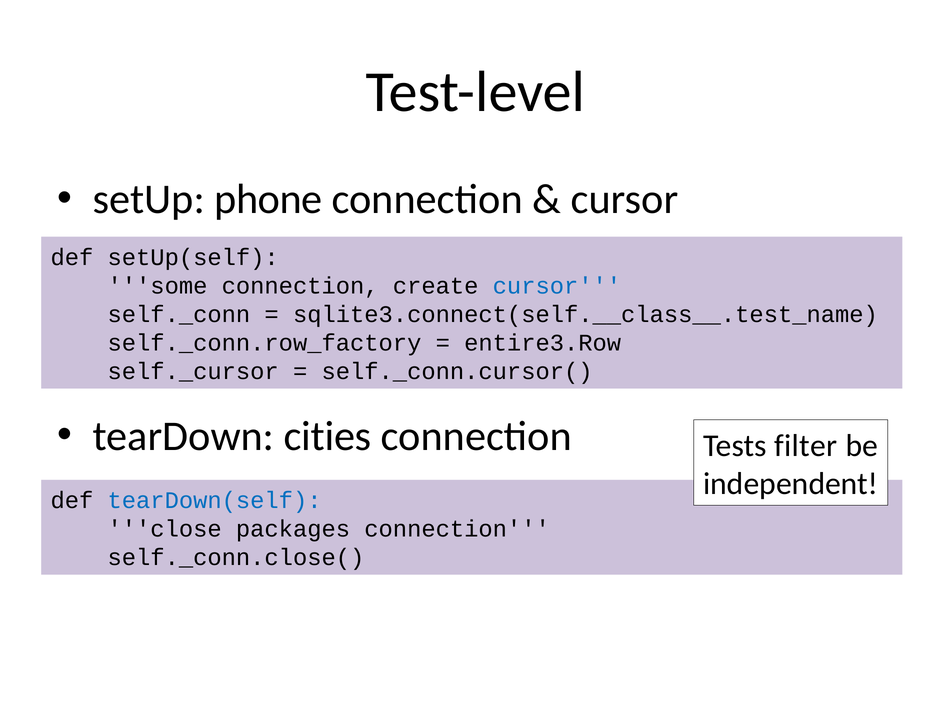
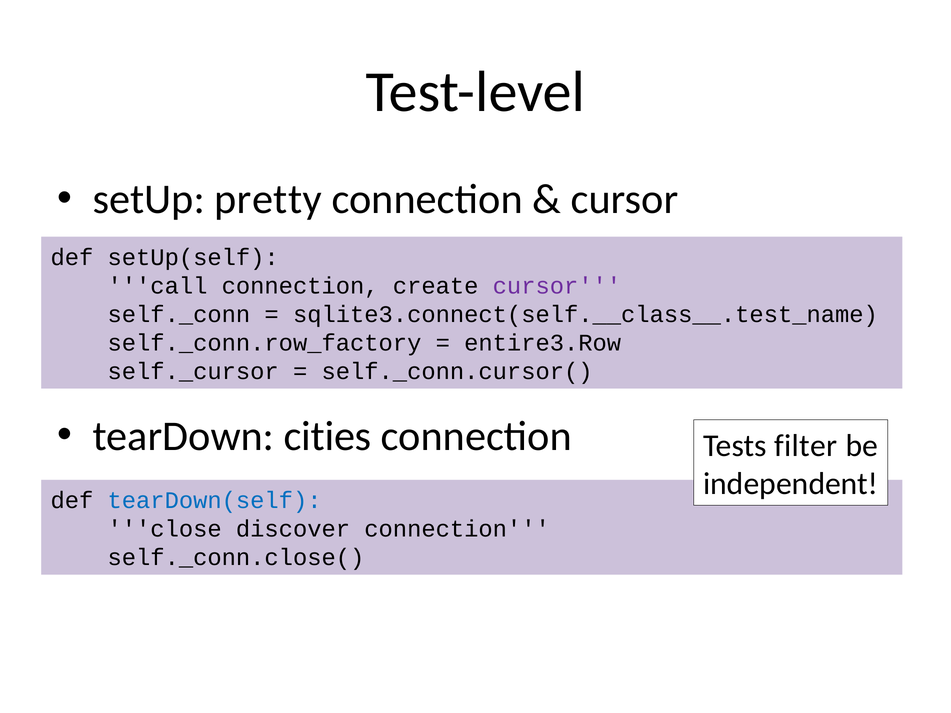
phone: phone -> pretty (268, 200)
some: some -> call (157, 286)
cursor colour: blue -> purple (557, 286)
packages: packages -> discover (293, 529)
